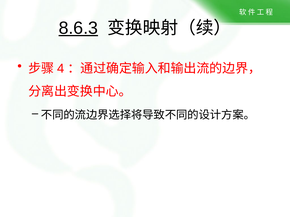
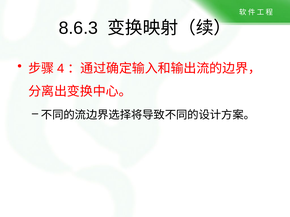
8.6.3 underline: present -> none (78, 28)
